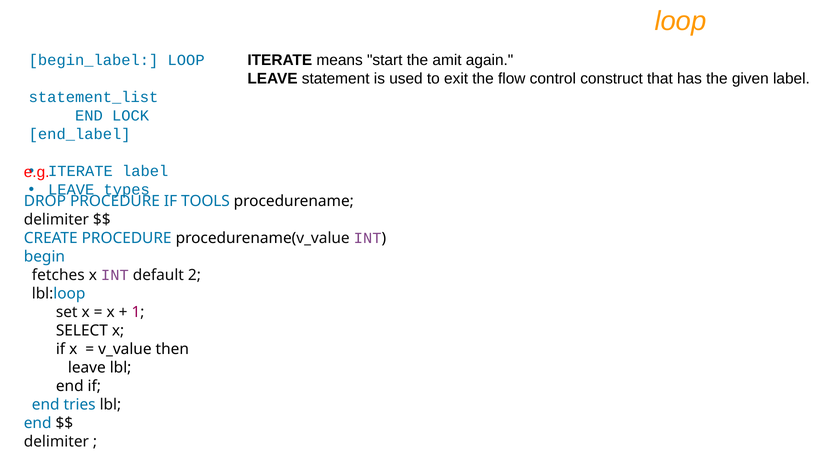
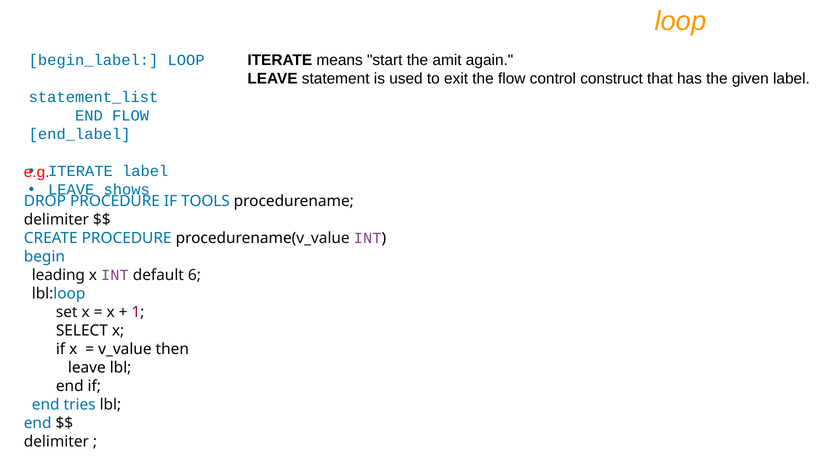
END LOCK: LOCK -> FLOW (131, 116)
types: types -> shows (127, 190)
fetches: fetches -> leading (58, 275)
2: 2 -> 6 (194, 275)
